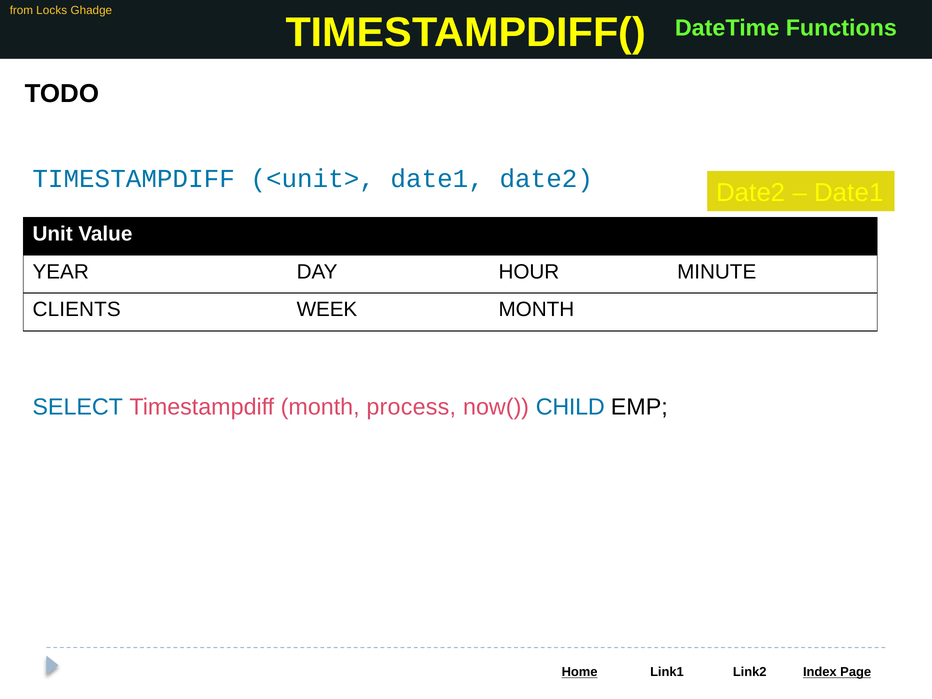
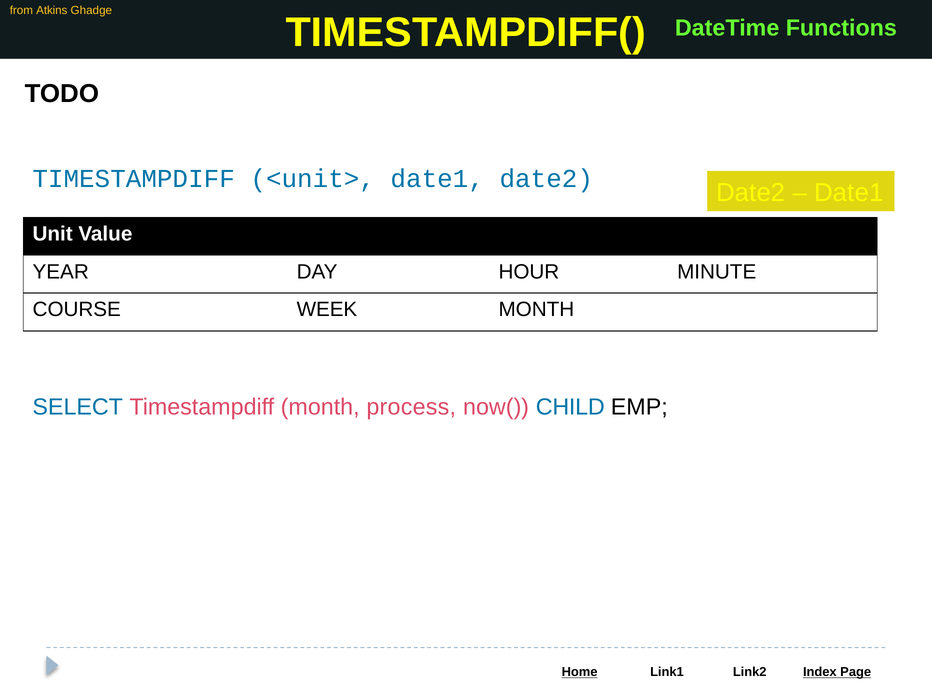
Locks: Locks -> Atkins (52, 11)
CLIENTS: CLIENTS -> COURSE (77, 310)
